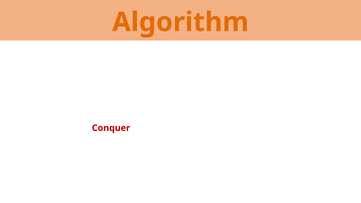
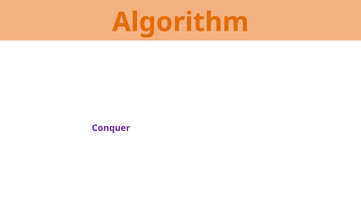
Conquer colour: red -> purple (111, 128)
